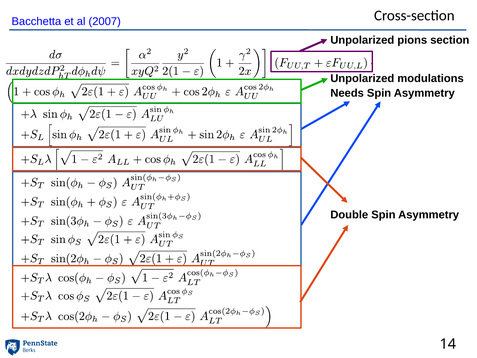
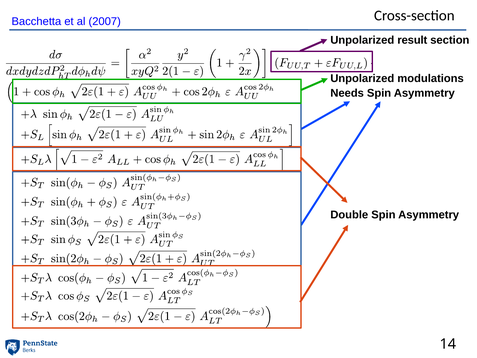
pions: pions -> result (412, 40)
